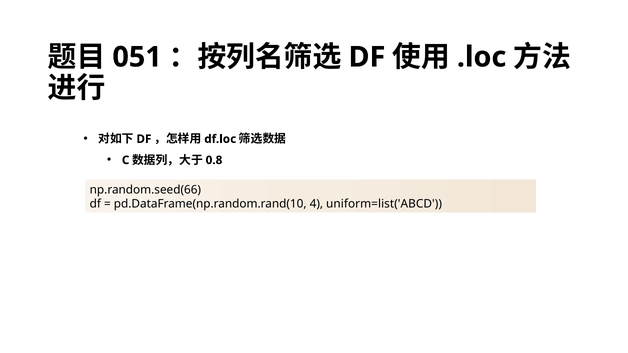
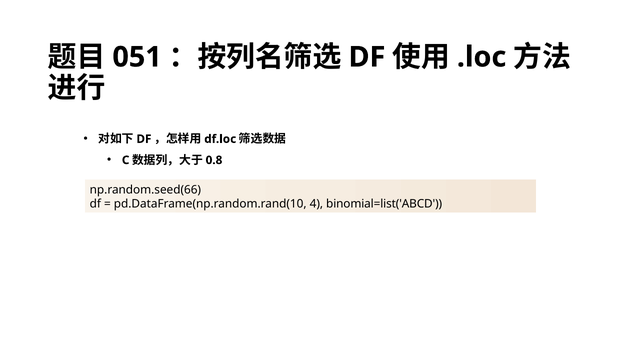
uniform=list('ABCD: uniform=list('ABCD -> binomial=list('ABCD (384, 204)
